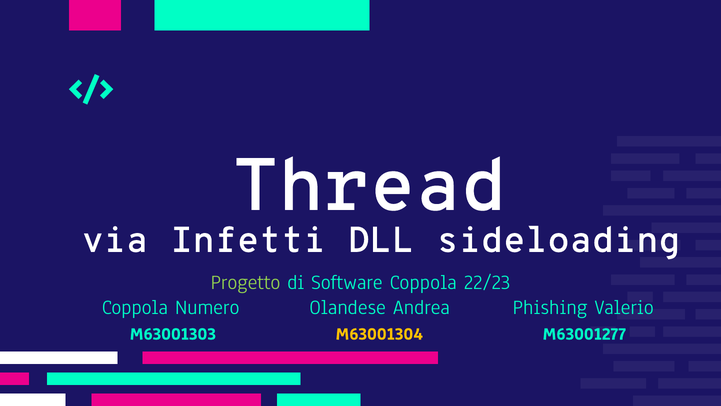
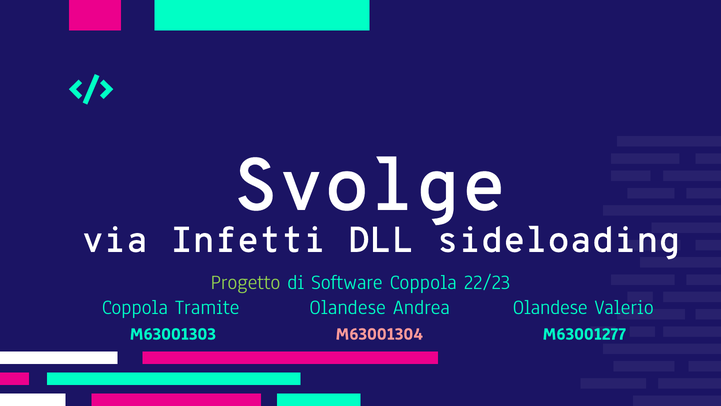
Thread: Thread -> Svolge (370, 185)
Numero: Numero -> Tramite (207, 307)
Andrea Phishing: Phishing -> Olandese (550, 307)
M63001304 colour: yellow -> pink (379, 333)
